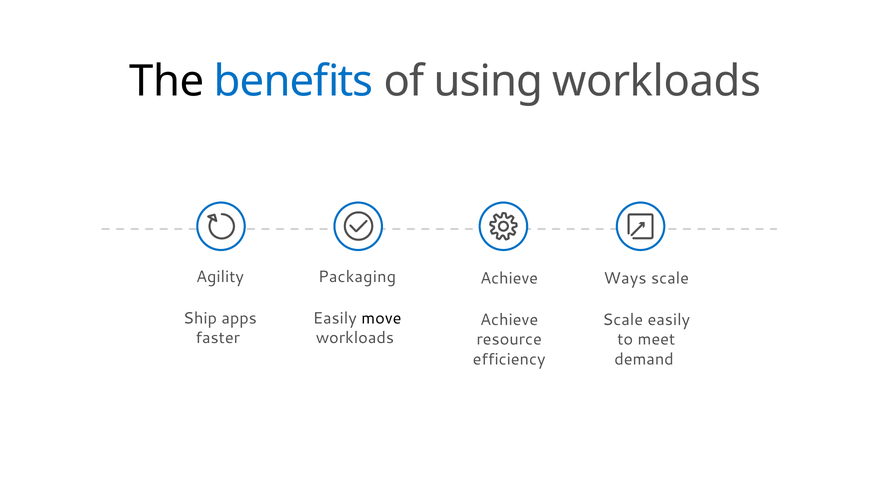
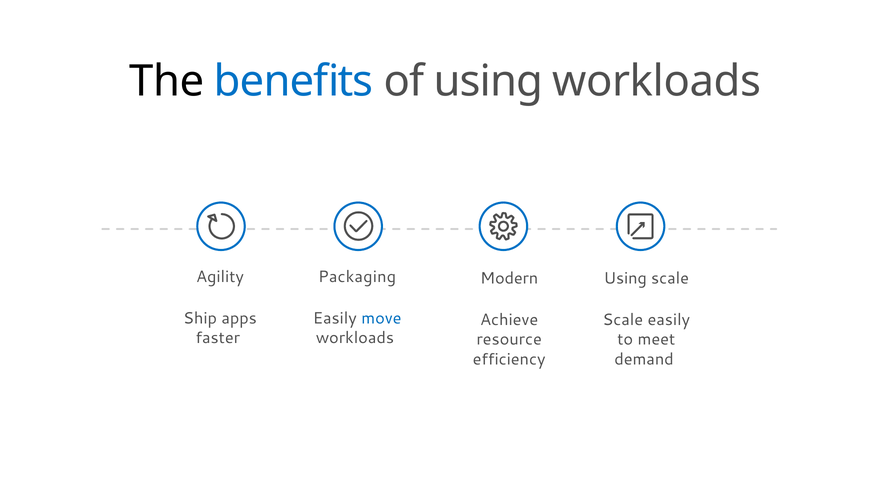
Achieve: Achieve -> Modern (509, 279)
Ways: Ways -> Using (625, 279)
move colour: black -> blue (381, 319)
